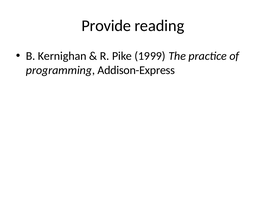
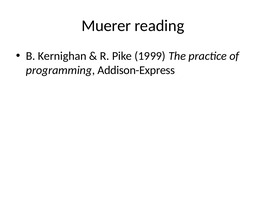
Provide: Provide -> Muerer (106, 26)
